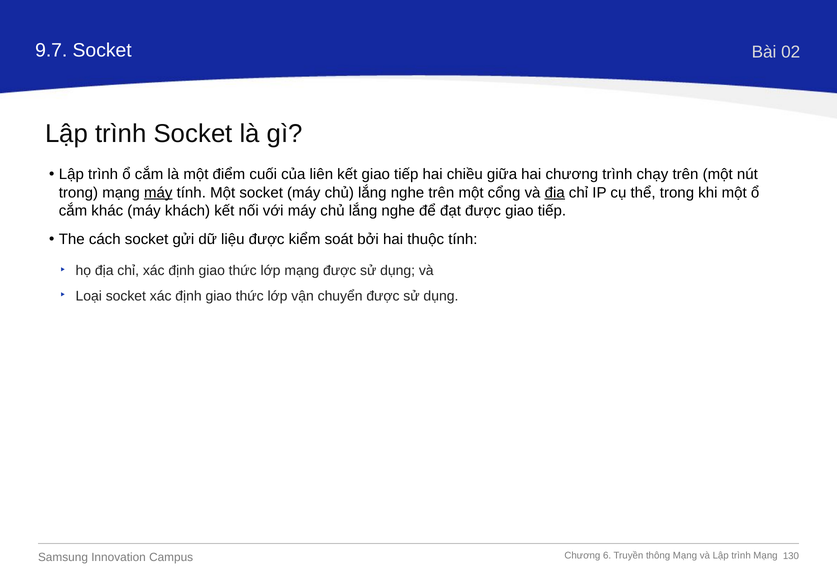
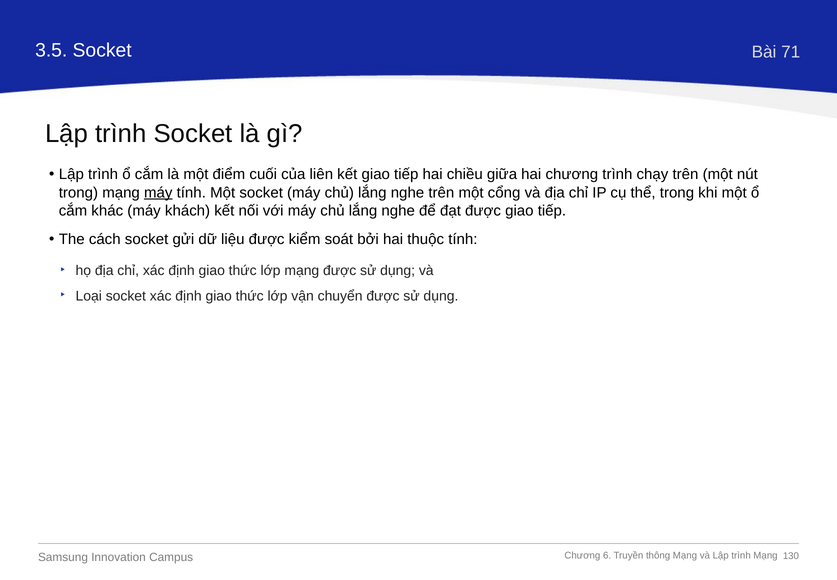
9.7: 9.7 -> 3.5 (51, 51)
02: 02 -> 71 (791, 52)
địa underline: present -> none (555, 192)
